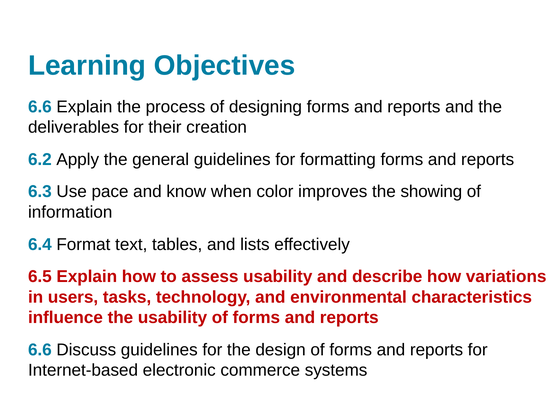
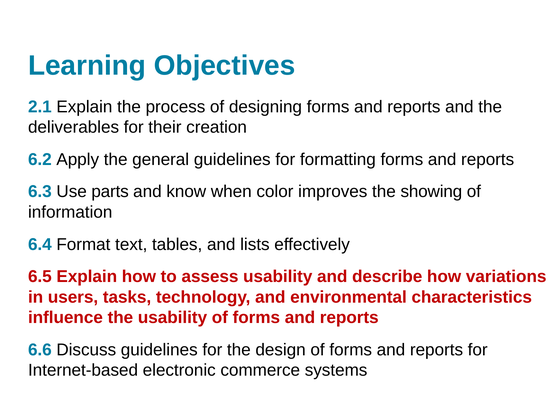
6.6: 6.6 -> 2.1 (40, 107)
pace: pace -> parts (110, 192)
